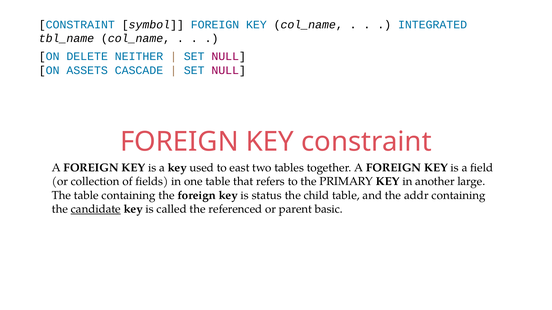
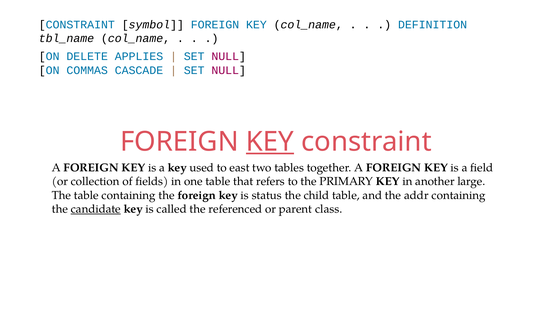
INTEGRATED: INTEGRATED -> DEFINITION (433, 25)
NEITHER: NEITHER -> APPLIES (139, 57)
ASSETS: ASSETS -> COMMAS (87, 70)
KEY underline: none -> present (270, 142)
basic: basic -> class (329, 209)
